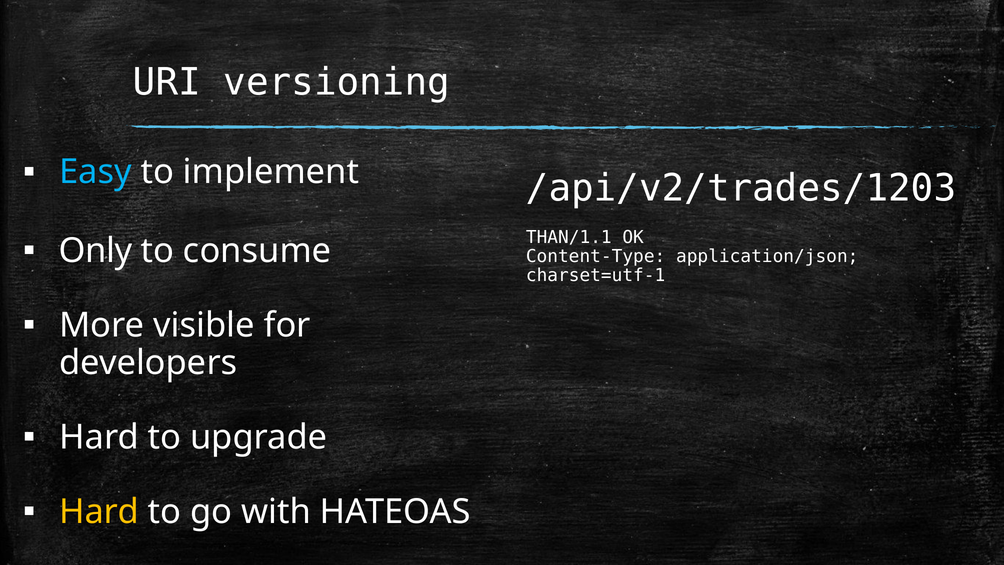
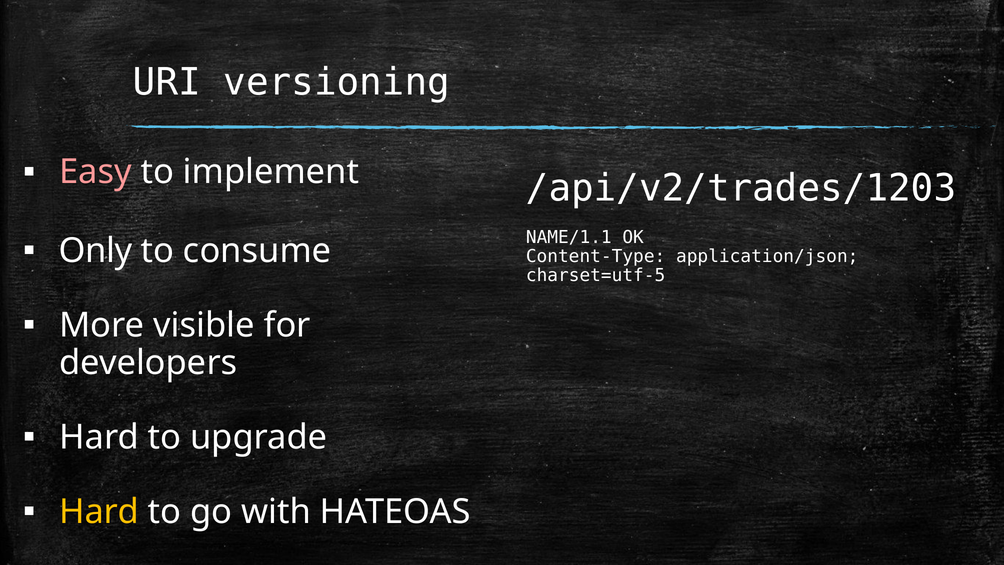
Easy colour: light blue -> pink (95, 172)
THAN/1.1: THAN/1.1 -> NAME/1.1 (569, 237)
charset=utf-1: charset=utf-1 -> charset=utf-5 (596, 276)
